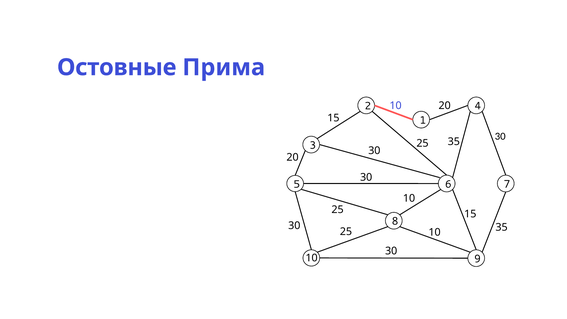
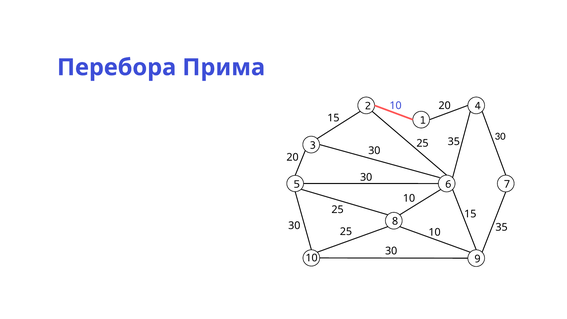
Остовные: Остовные -> Перебора (117, 67)
